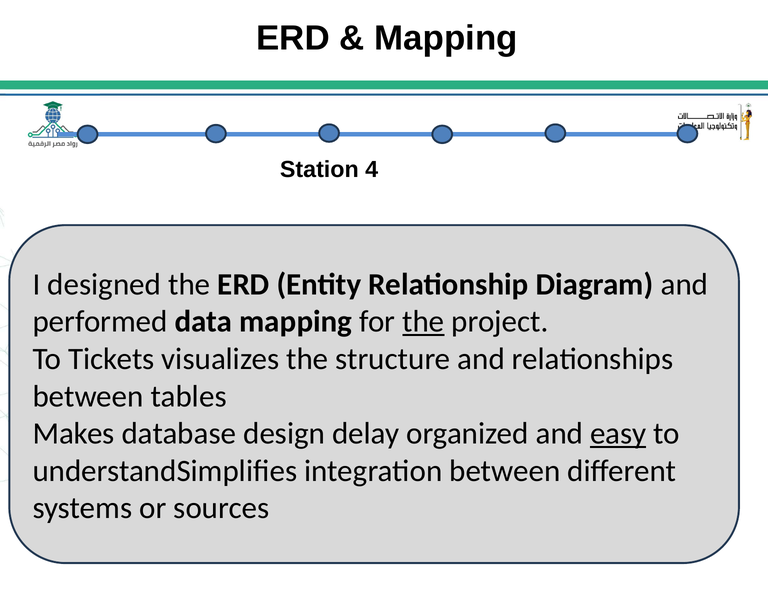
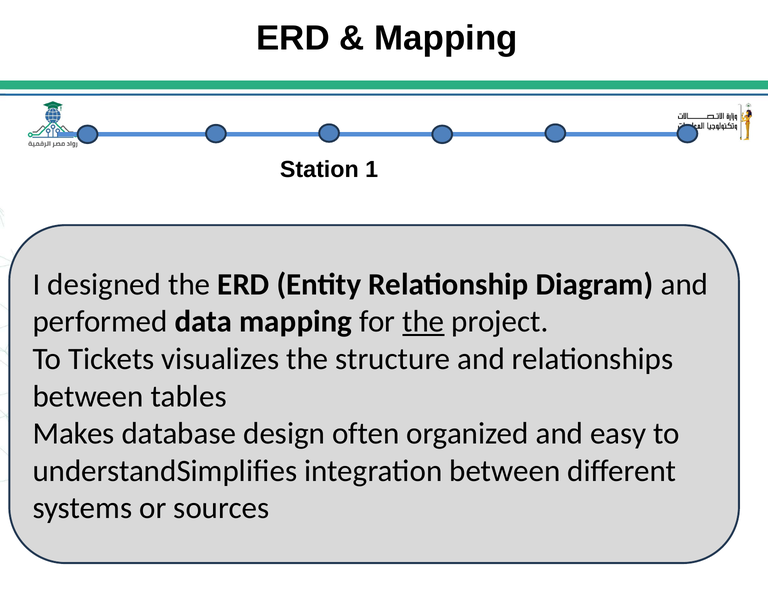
4: 4 -> 1 (372, 169)
delay: delay -> often (366, 433)
easy underline: present -> none (618, 433)
